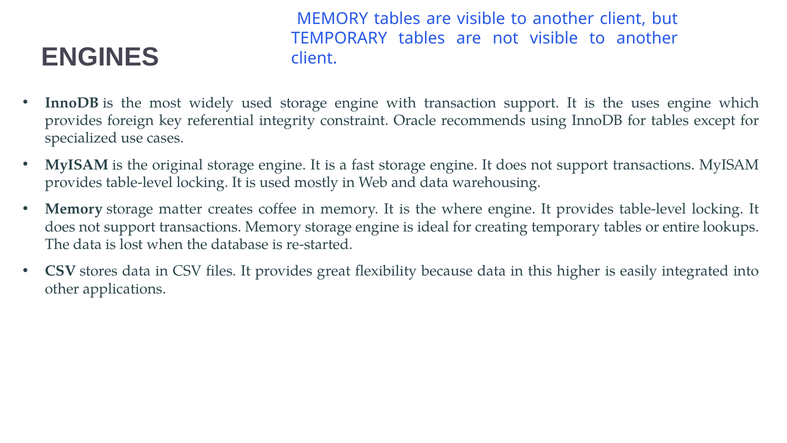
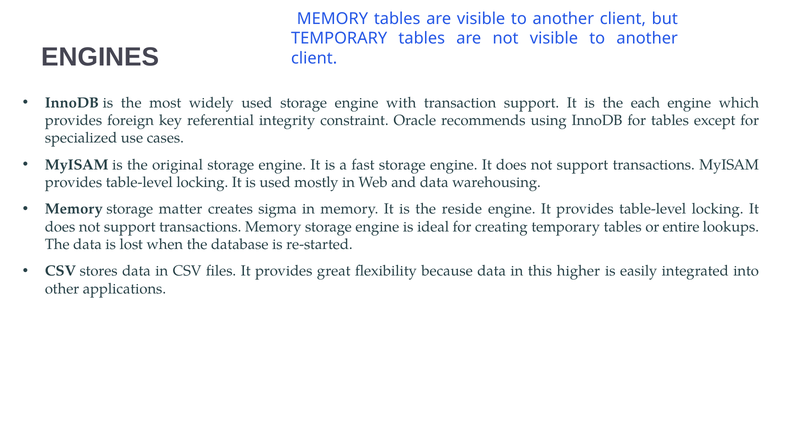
uses: uses -> each (645, 103)
coffee: coffee -> sigma (278, 209)
where: where -> reside (462, 209)
